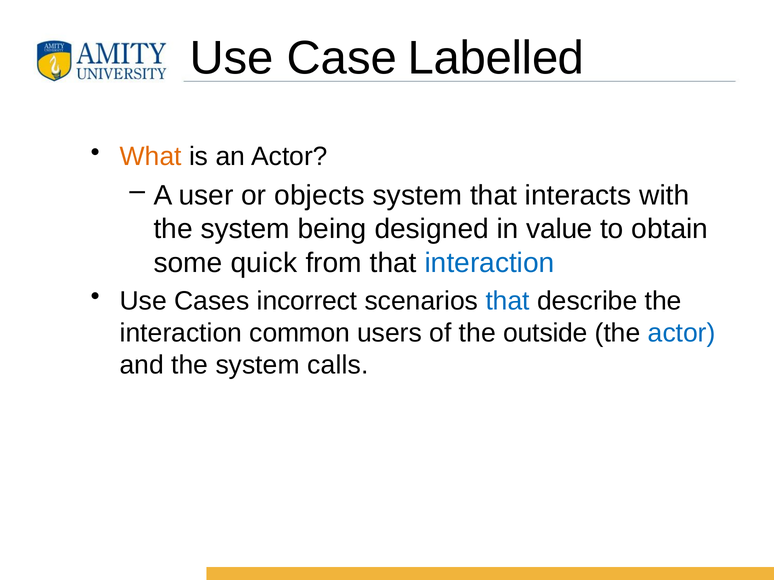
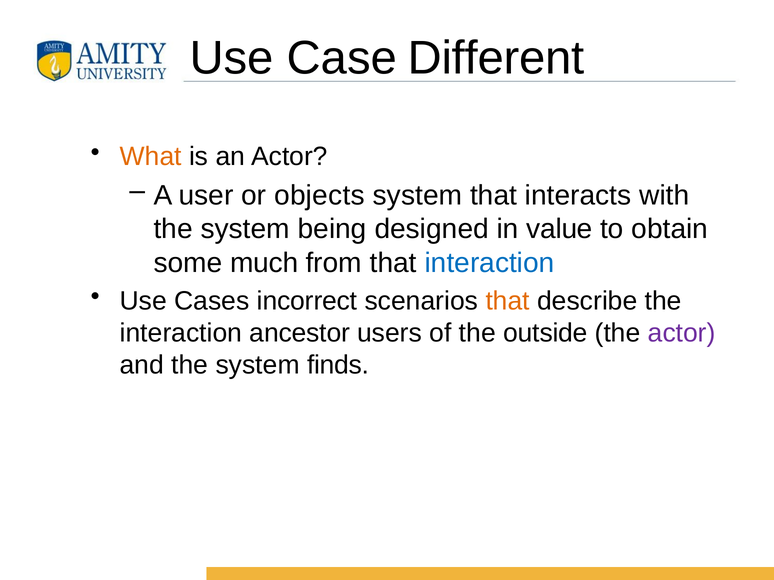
Labelled: Labelled -> Different (496, 58)
quick: quick -> much (264, 263)
that colour: blue -> orange (508, 301)
common: common -> ancestor (300, 333)
actor colour: blue -> purple (682, 333)
calls: calls -> finds (338, 365)
